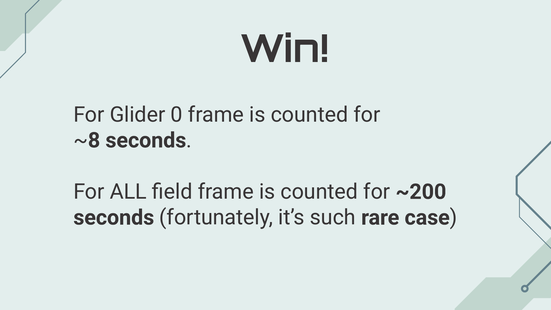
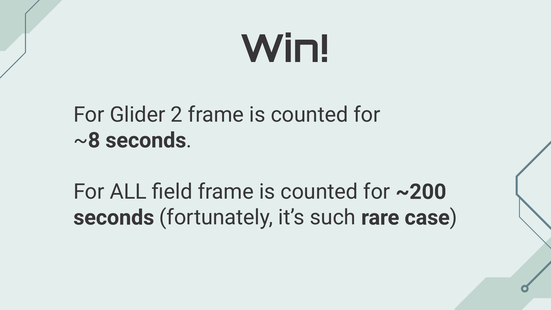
0: 0 -> 2 (177, 115)
